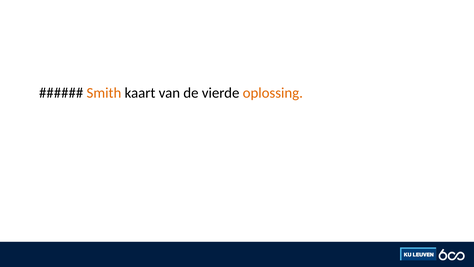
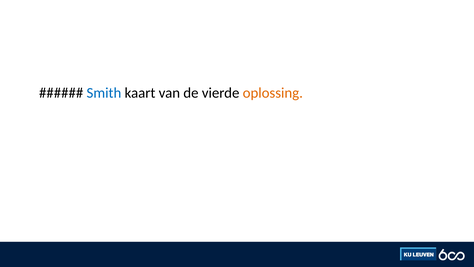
Smith colour: orange -> blue (104, 93)
